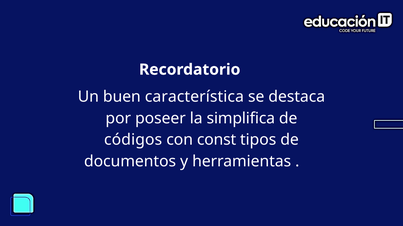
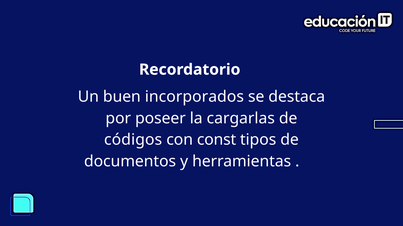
característica: característica -> incorporados (194, 97)
simplifica: simplifica -> cargarlas (241, 119)
